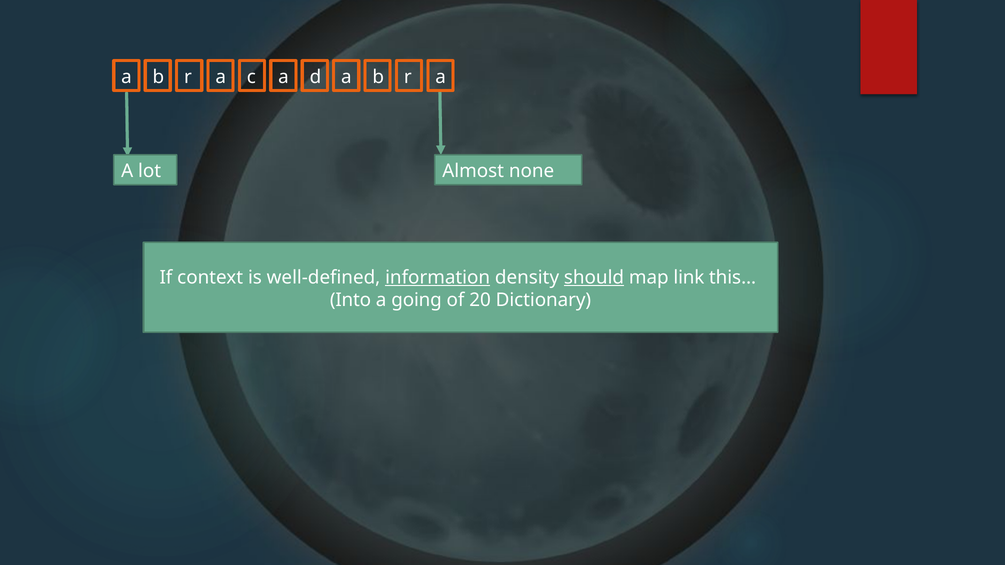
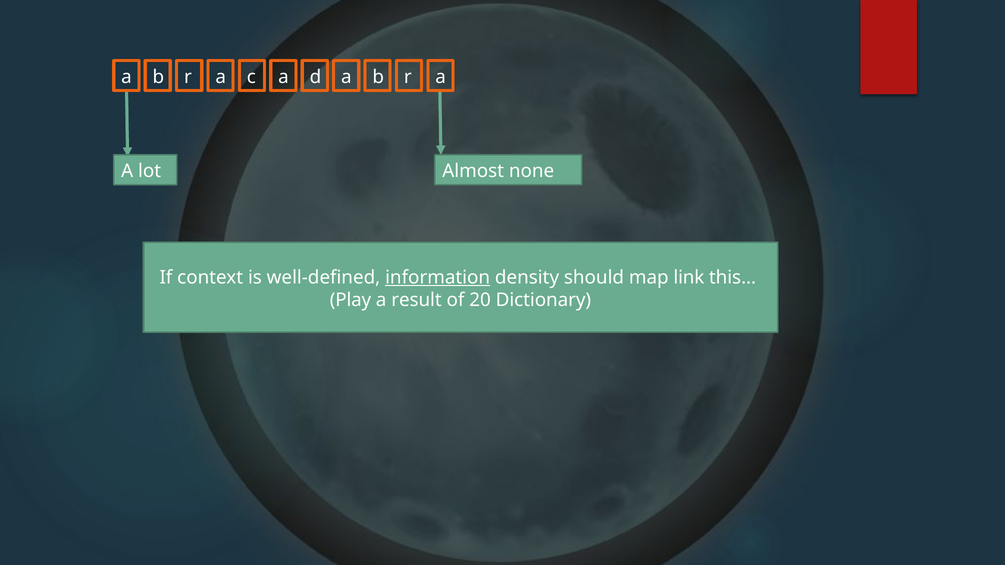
should underline: present -> none (594, 277)
Into: Into -> Play (351, 300)
going: going -> result (417, 300)
